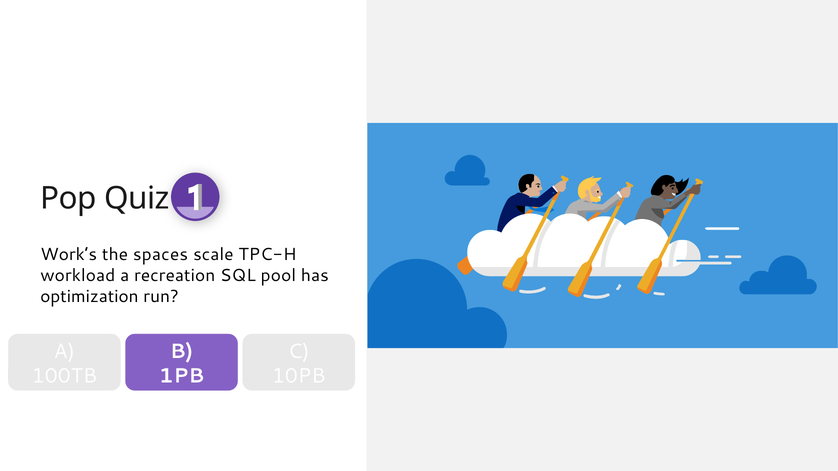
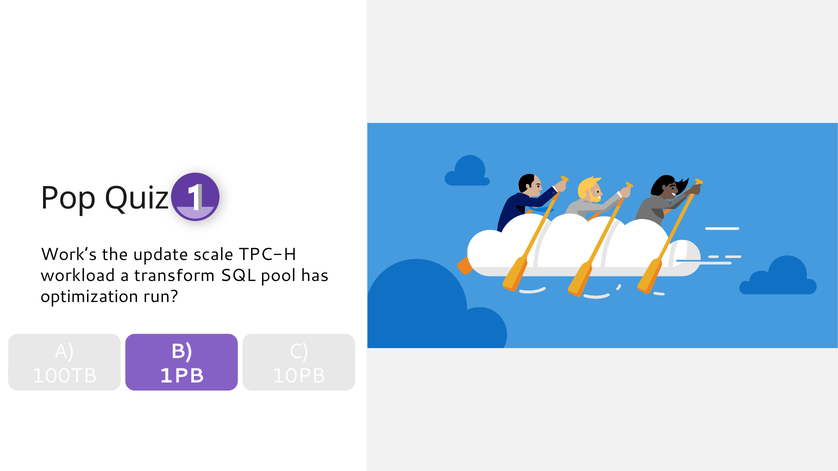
spaces: spaces -> update (161, 255)
recreation: recreation -> transform (175, 276)
